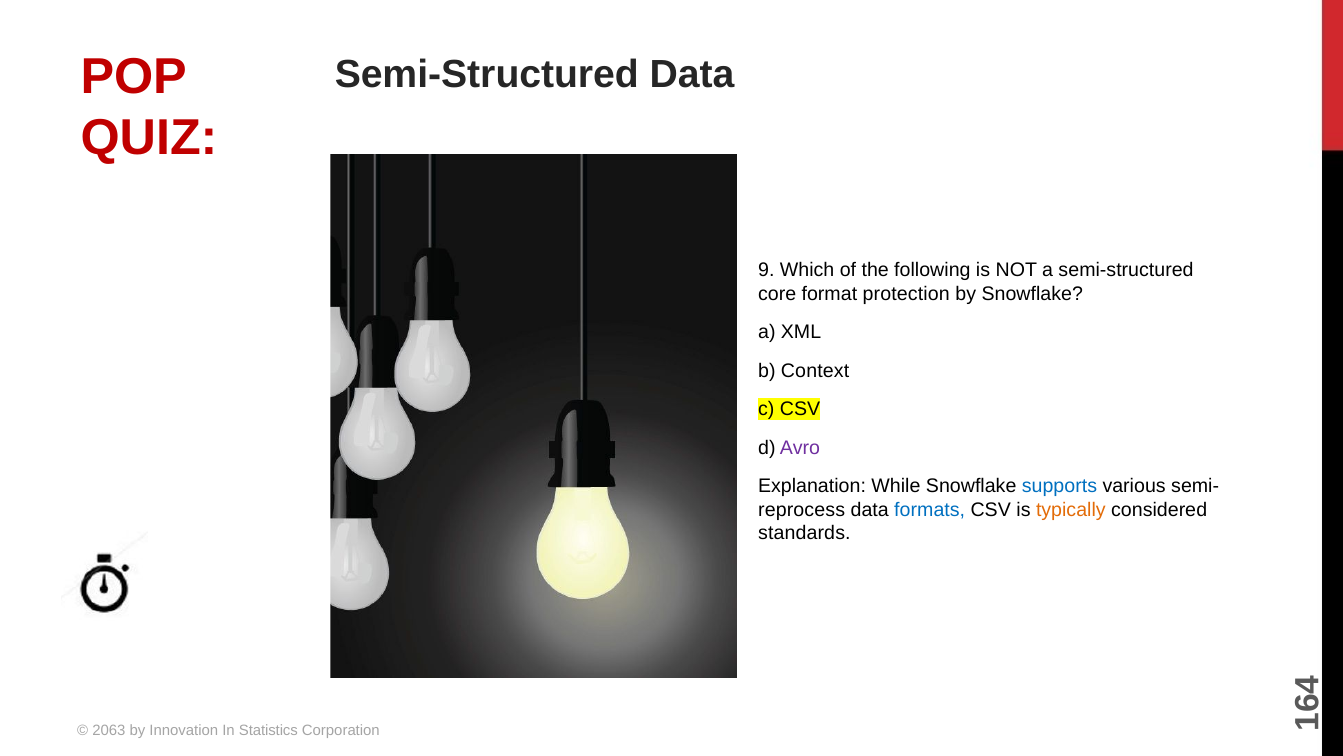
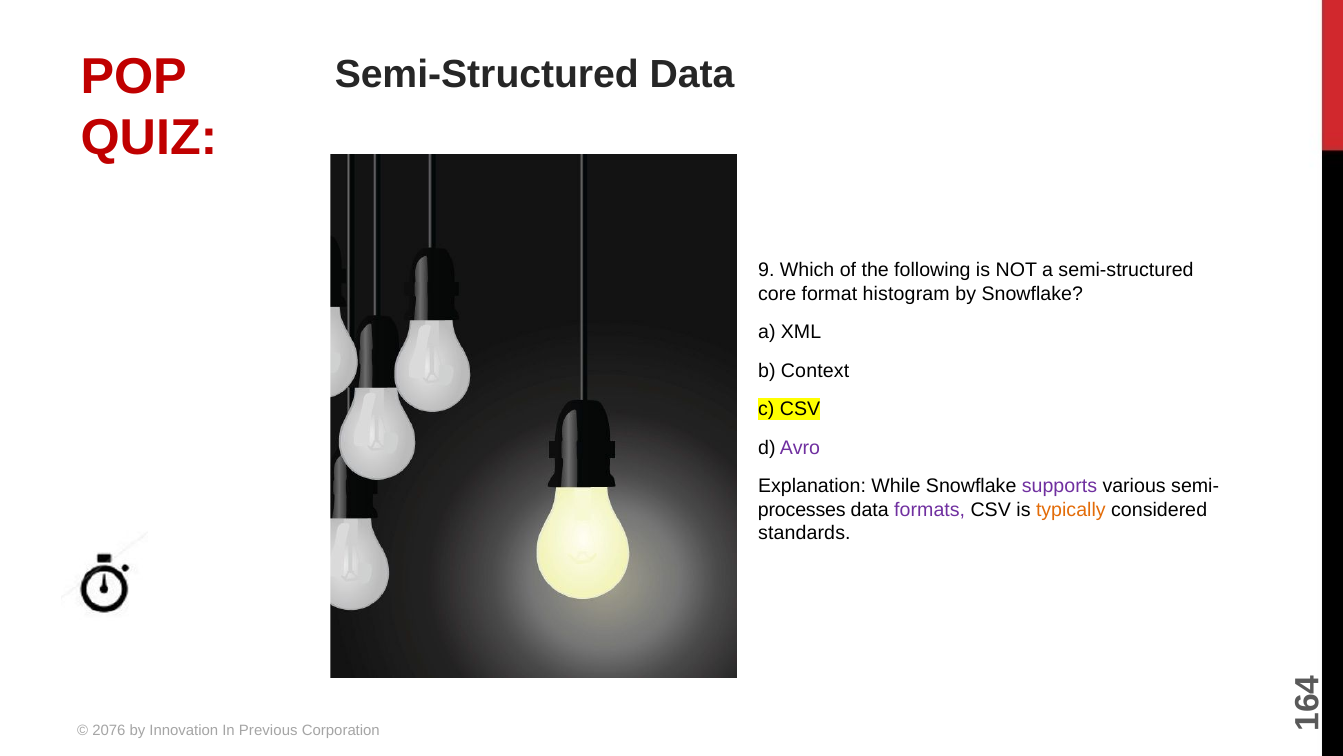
protection: protection -> histogram (906, 294)
supports colour: blue -> purple (1059, 486)
reprocess: reprocess -> processes (802, 509)
formats colour: blue -> purple (930, 509)
2063: 2063 -> 2076 (109, 730)
Statistics: Statistics -> Previous (268, 730)
